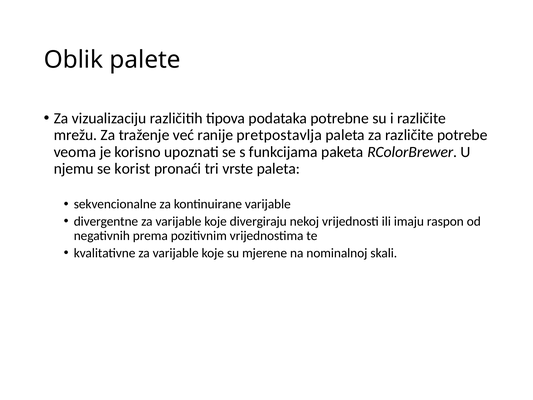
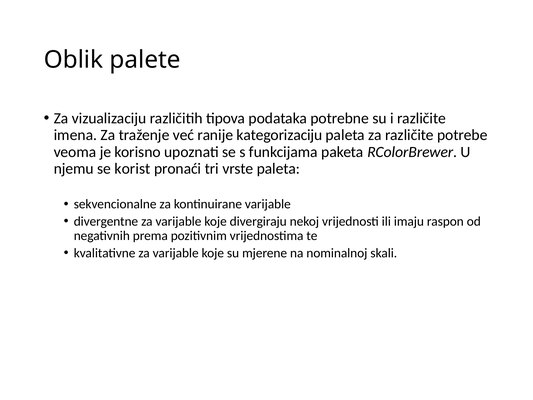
mrežu: mrežu -> imena (75, 135)
pretpostavlja: pretpostavlja -> kategorizaciju (279, 135)
